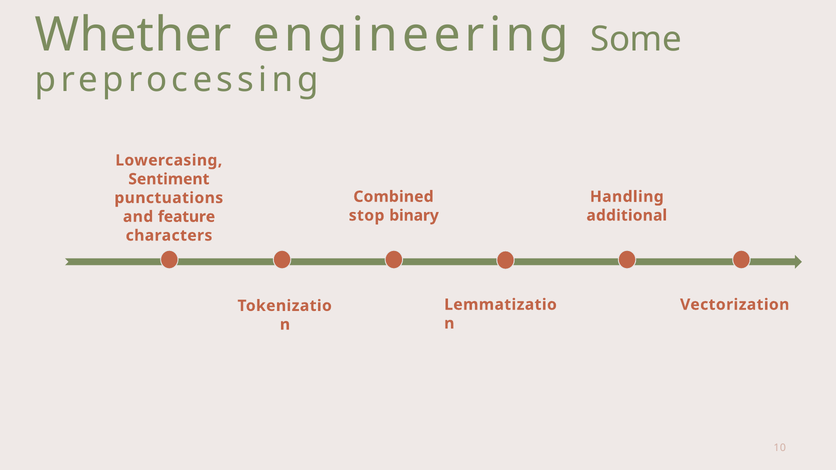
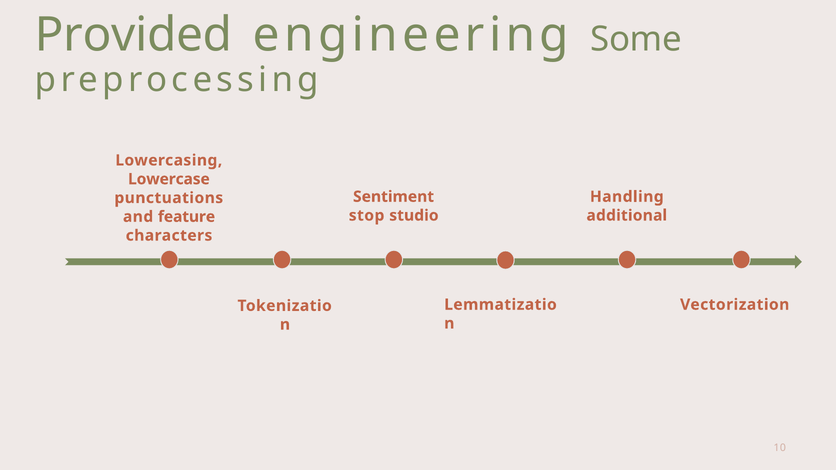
Whether: Whether -> Provided (134, 35)
Sentiment: Sentiment -> Lowercase (169, 179)
Combined: Combined -> Sentiment (394, 197)
binary: binary -> studio (414, 216)
